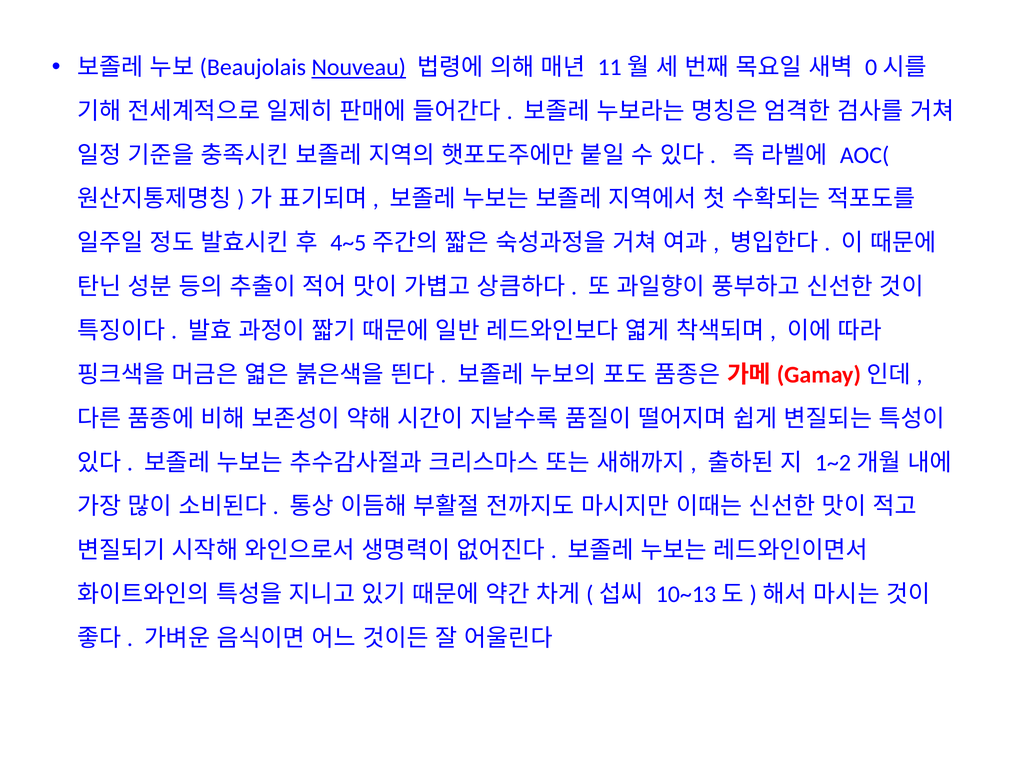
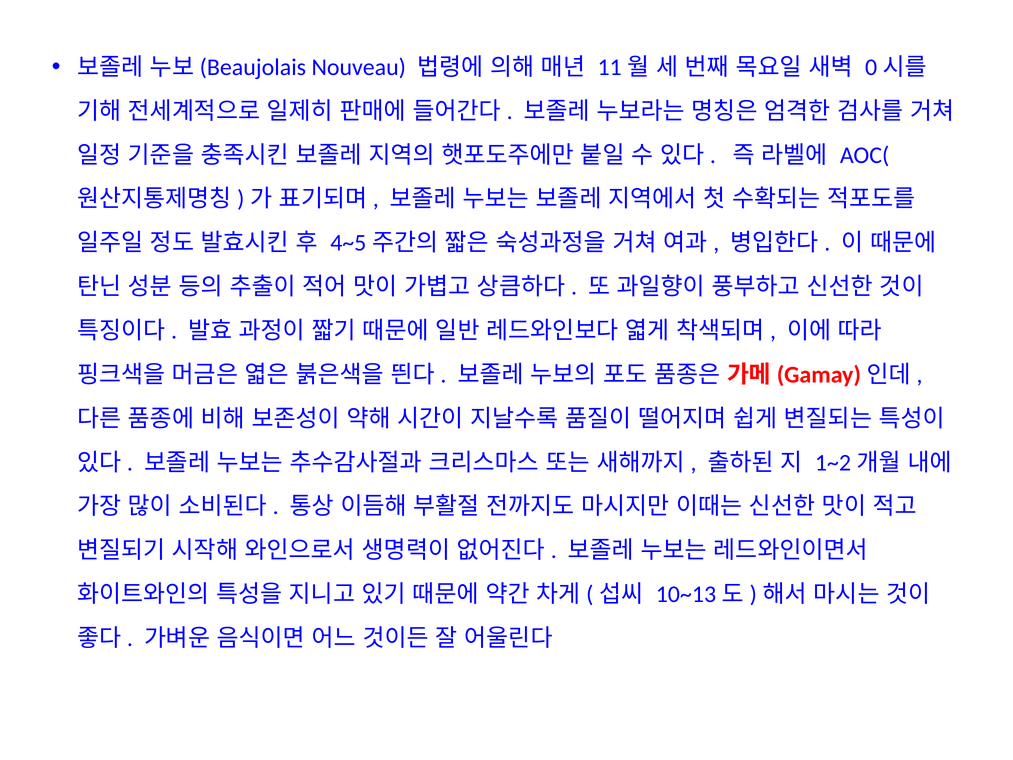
Nouveau underline: present -> none (359, 67)
